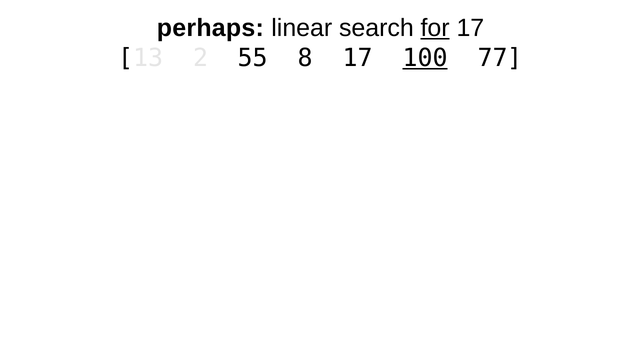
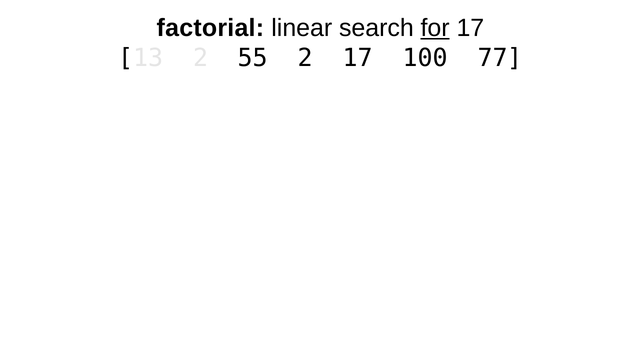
perhaps: perhaps -> factorial (210, 28)
55 8: 8 -> 2 (305, 58)
100 underline: present -> none (425, 58)
